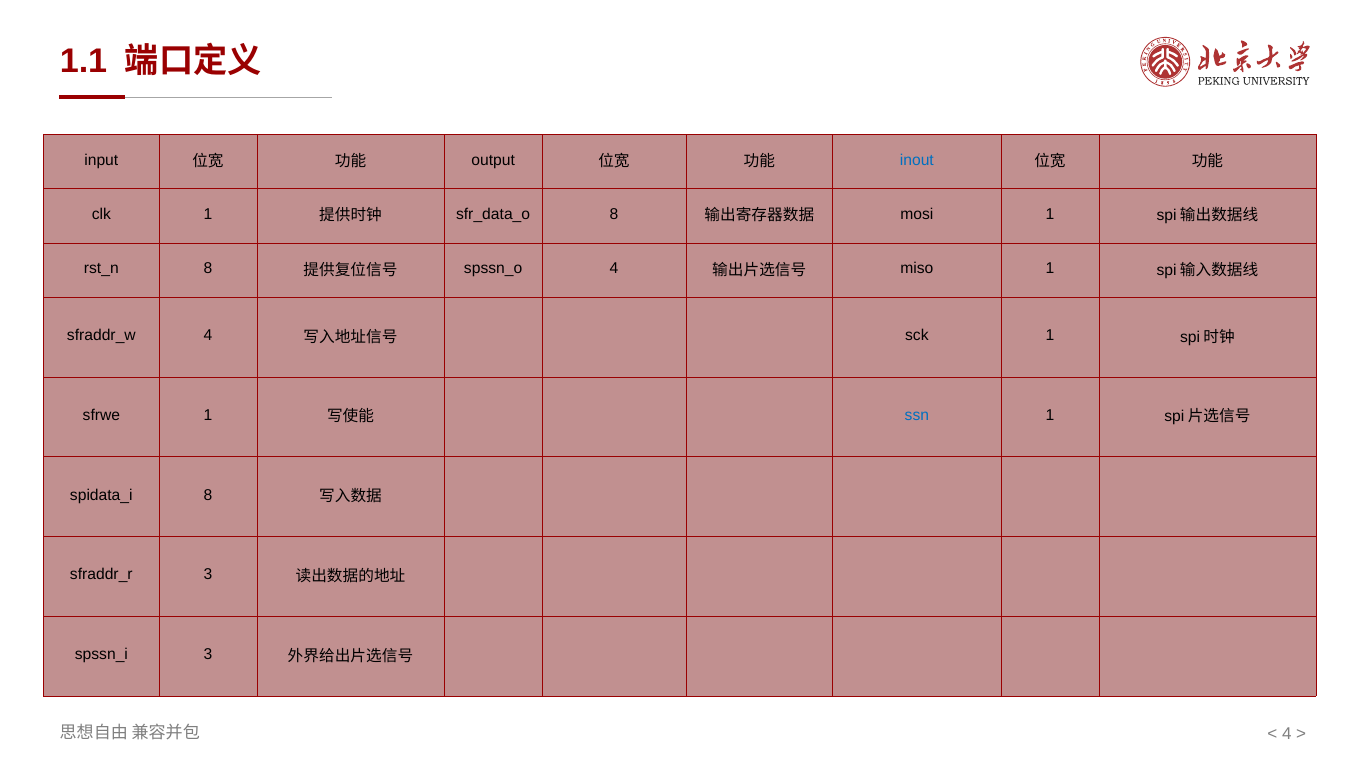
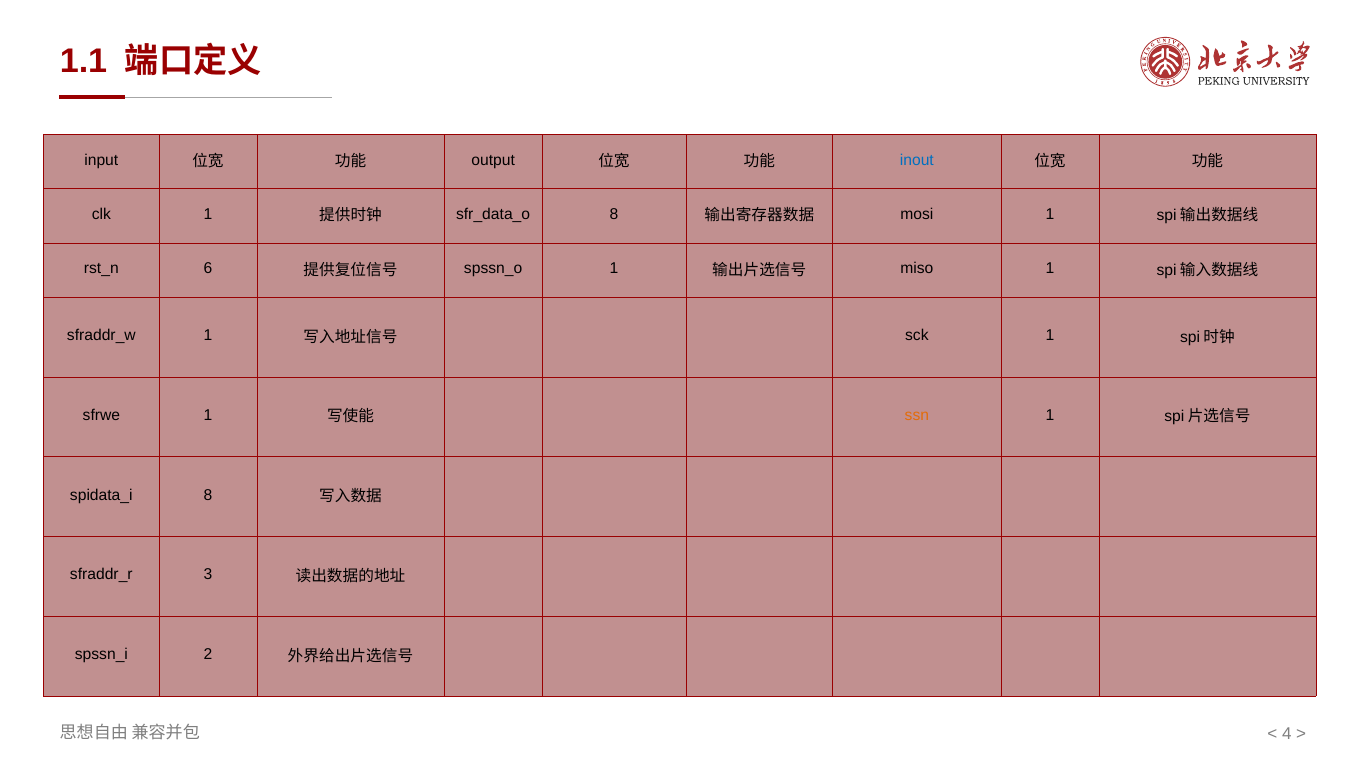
8: 8 -> 6 (208, 269)
4: 4 -> 1 (614, 269)
4: 4 -> 1 (208, 336)
ssn colour: blue -> orange (917, 415)
3: 3 -> 2 (208, 655)
